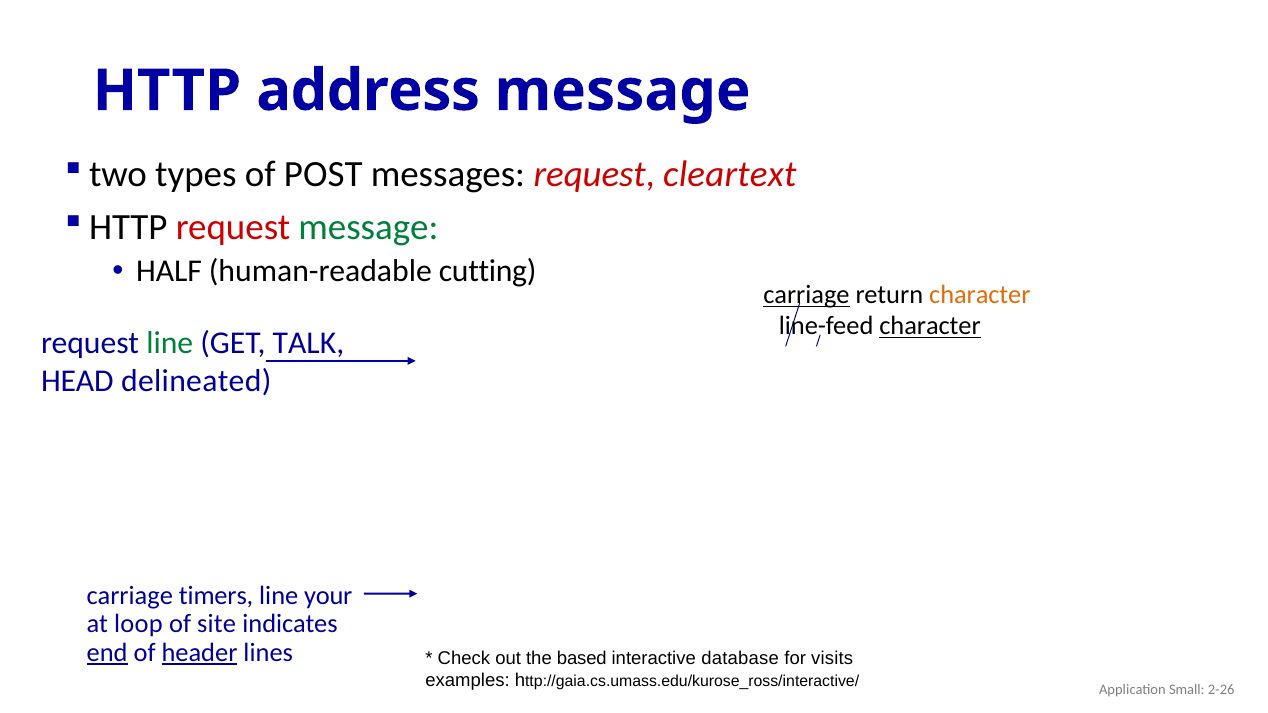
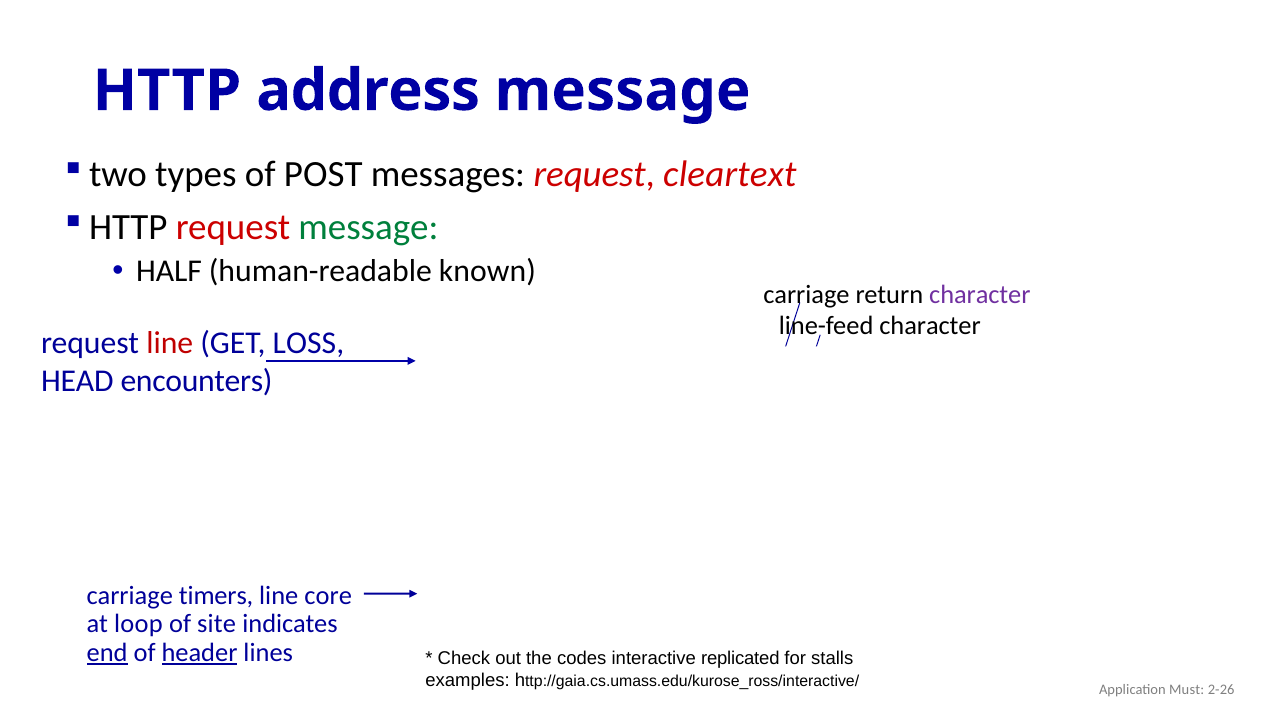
cutting: cutting -> known (487, 272)
carriage underline: present -> none (806, 295)
character colour: orange -> purple (980, 295)
character underline: present -> none (930, 326)
line colour: green -> red (170, 343)
TALK: TALK -> LOSS (308, 343)
delineated: delineated -> encounters (197, 381)
your: your -> core (328, 596)
based: based -> codes (582, 659)
database: database -> replicated (740, 659)
visits: visits -> stalls (832, 659)
Small: Small -> Must (1187, 690)
